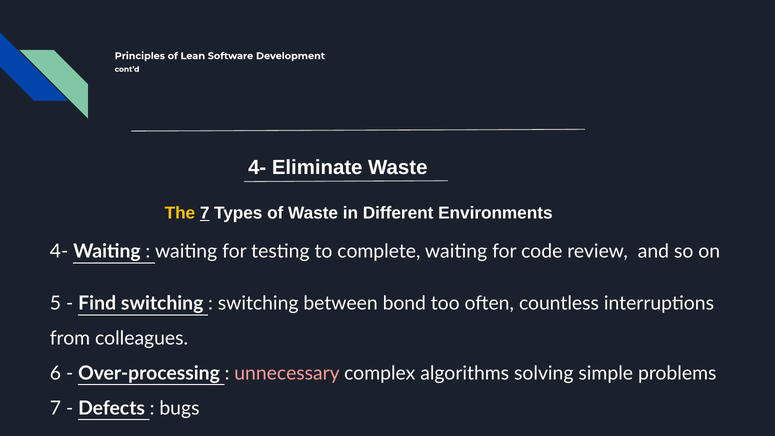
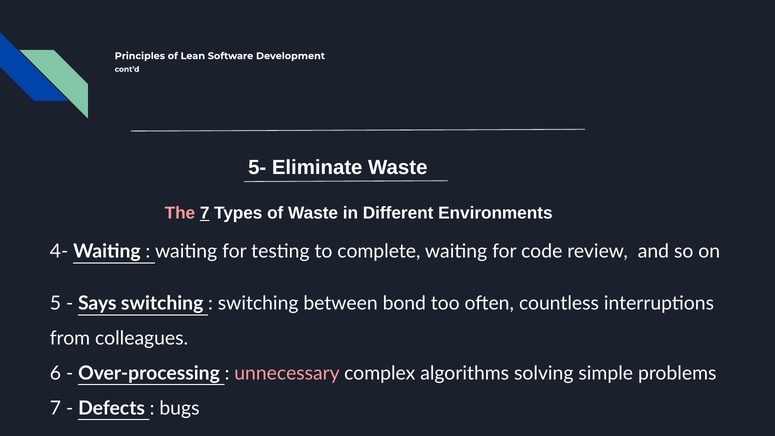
4-: 4- -> 5- (257, 167)
The colour: yellow -> pink (180, 213)
Find: Find -> Says (97, 303)
